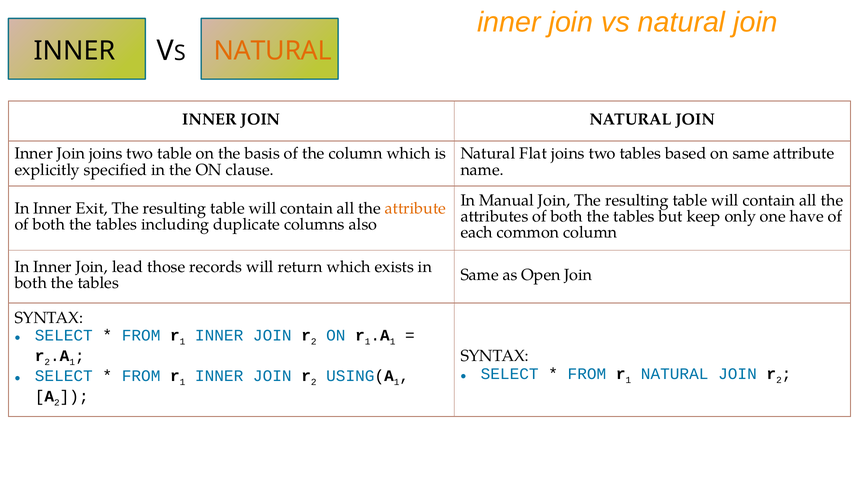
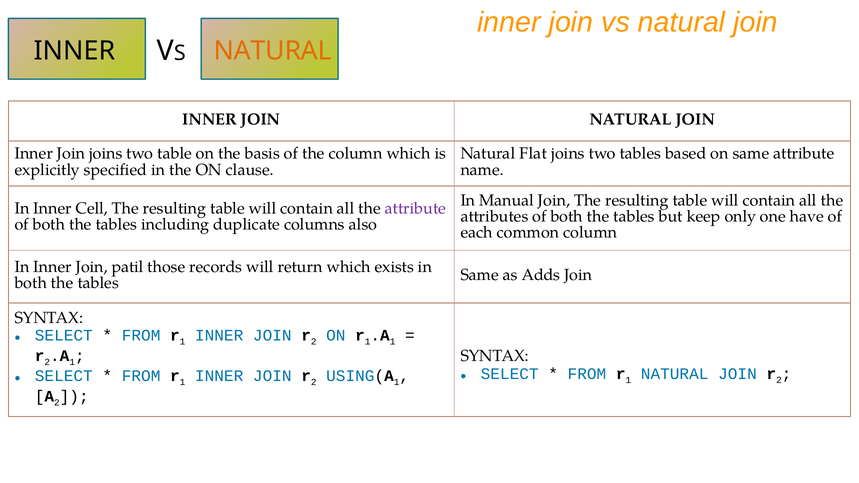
Exit: Exit -> Cell (92, 208)
attribute colour: orange -> purple (415, 208)
lead: lead -> patil (128, 267)
Open: Open -> Adds (541, 275)
